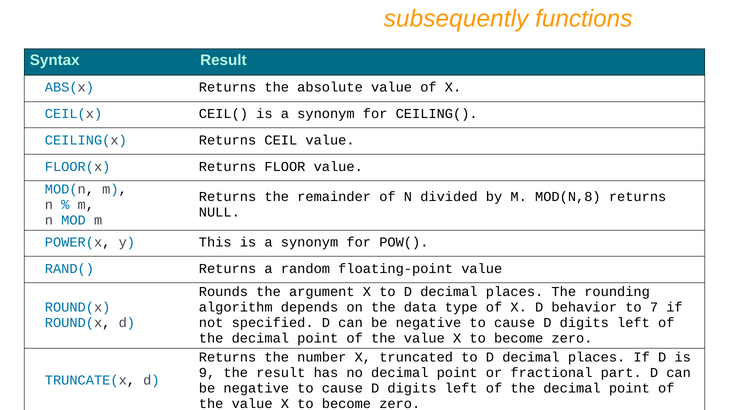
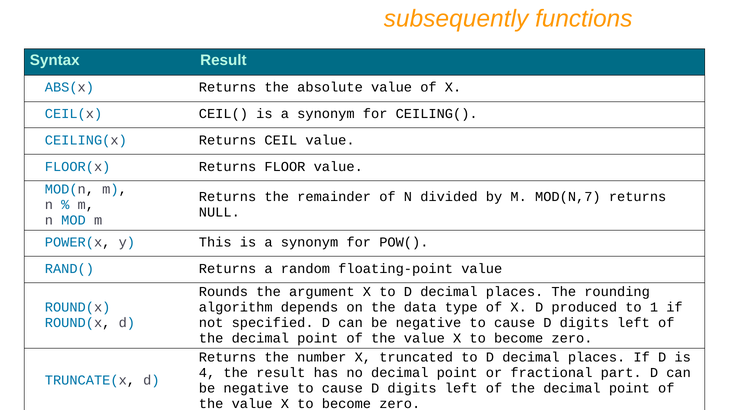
MOD(N,8: MOD(N,8 -> MOD(N,7 (568, 197)
behavior: behavior -> produced (584, 307)
7: 7 -> 1 (654, 307)
9: 9 -> 4 (207, 373)
